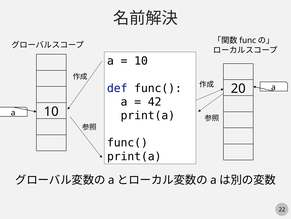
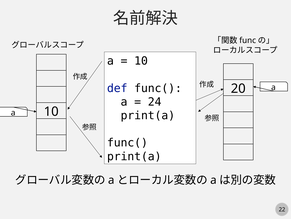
42: 42 -> 24 (155, 102)
